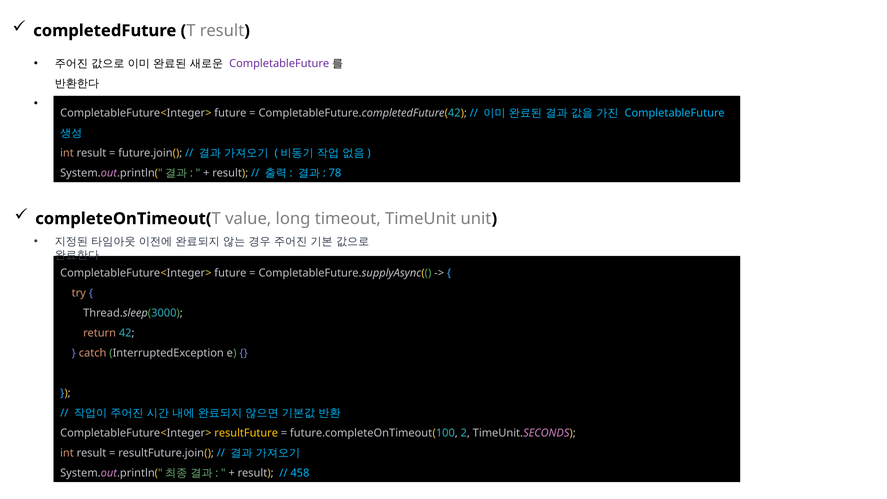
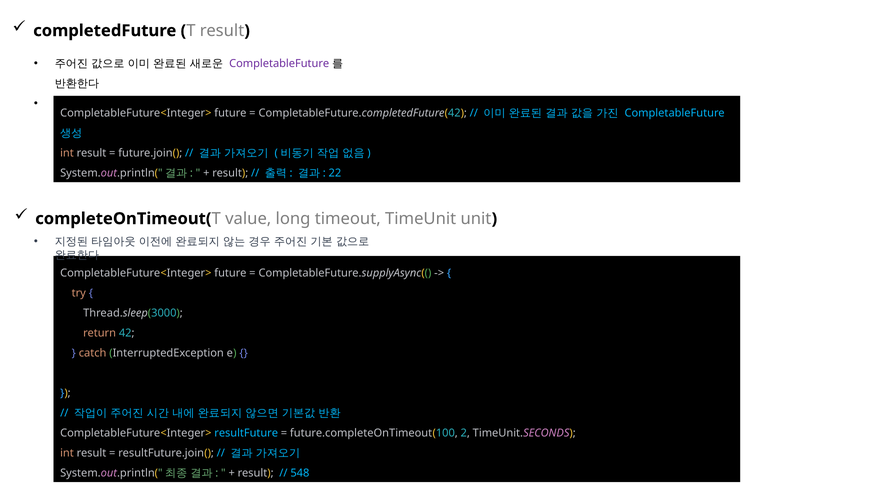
78: 78 -> 22 (335, 173)
resultFuture colour: yellow -> light blue (246, 433)
458: 458 -> 548 (300, 473)
